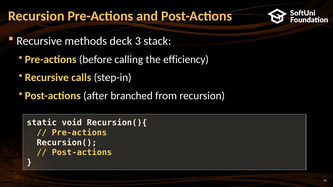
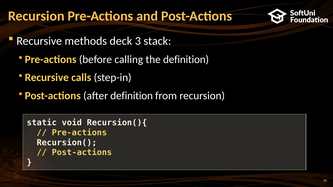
the efficiency: efficiency -> definition (186, 60)
after branched: branched -> definition (132, 96)
